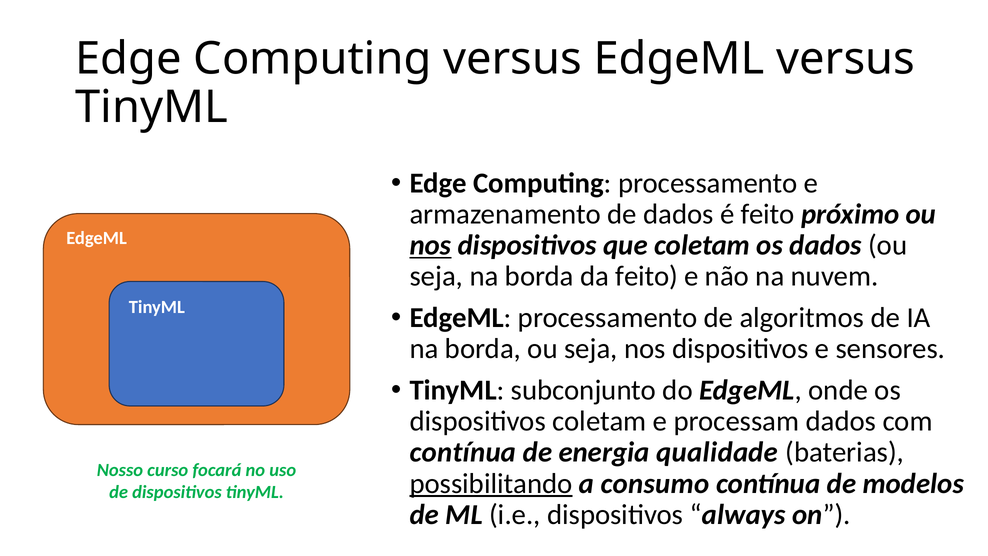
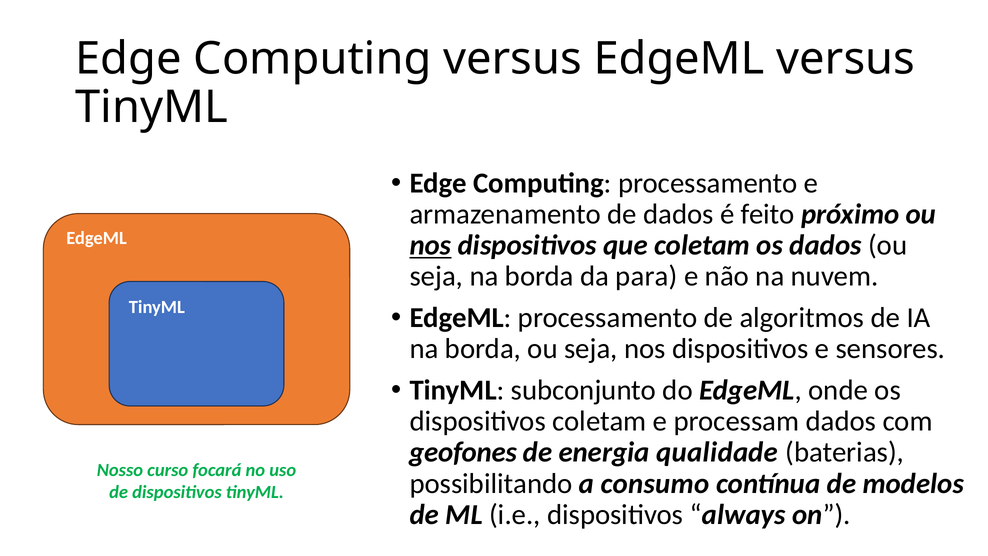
da feito: feito -> para (647, 276)
contínua: contínua -> geofones (463, 452)
possibilitando underline: present -> none (491, 483)
